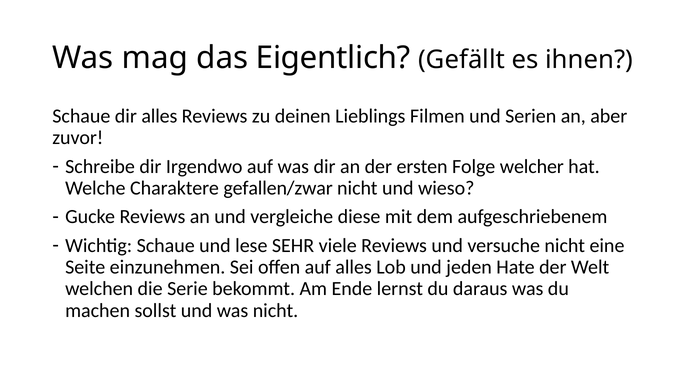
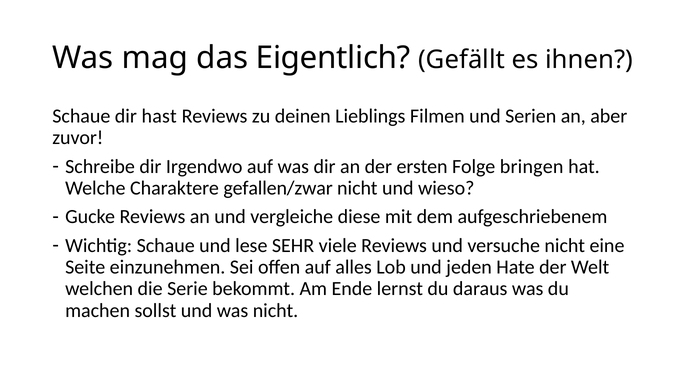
dir alles: alles -> hast (159, 116)
welcher: welcher -> bringen (532, 166)
